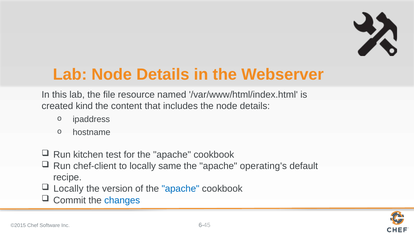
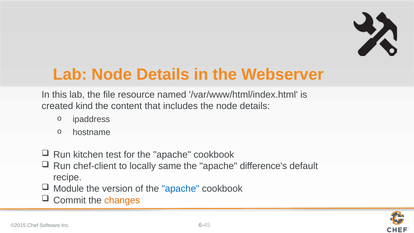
operating's: operating's -> difference's (263, 166)
Locally: Locally -> Module (69, 189)
changes colour: blue -> orange (122, 200)
